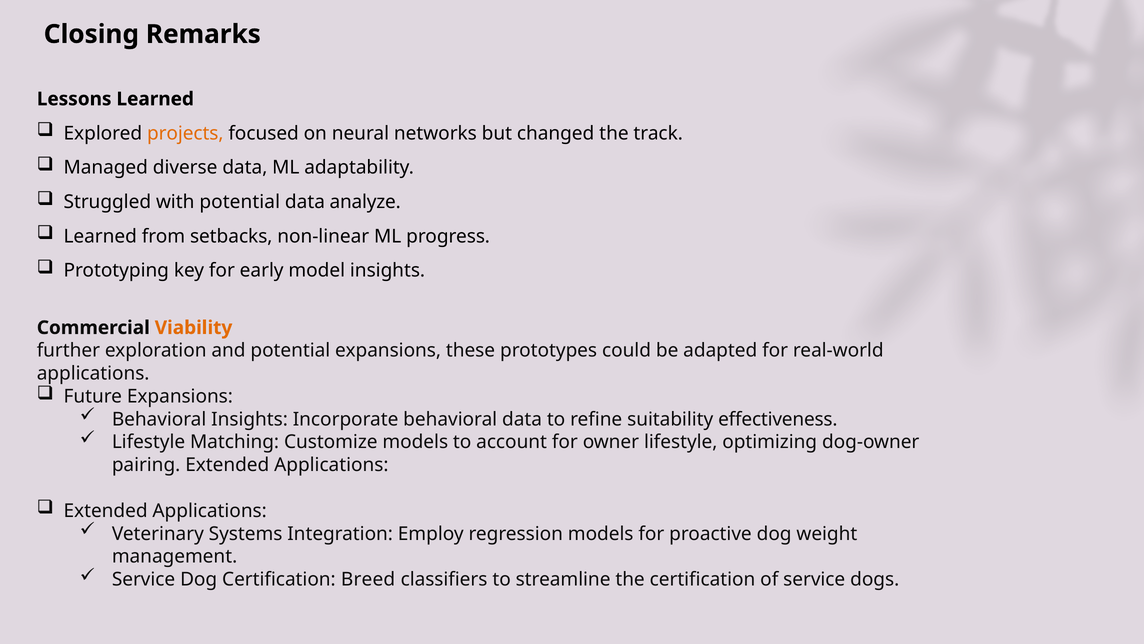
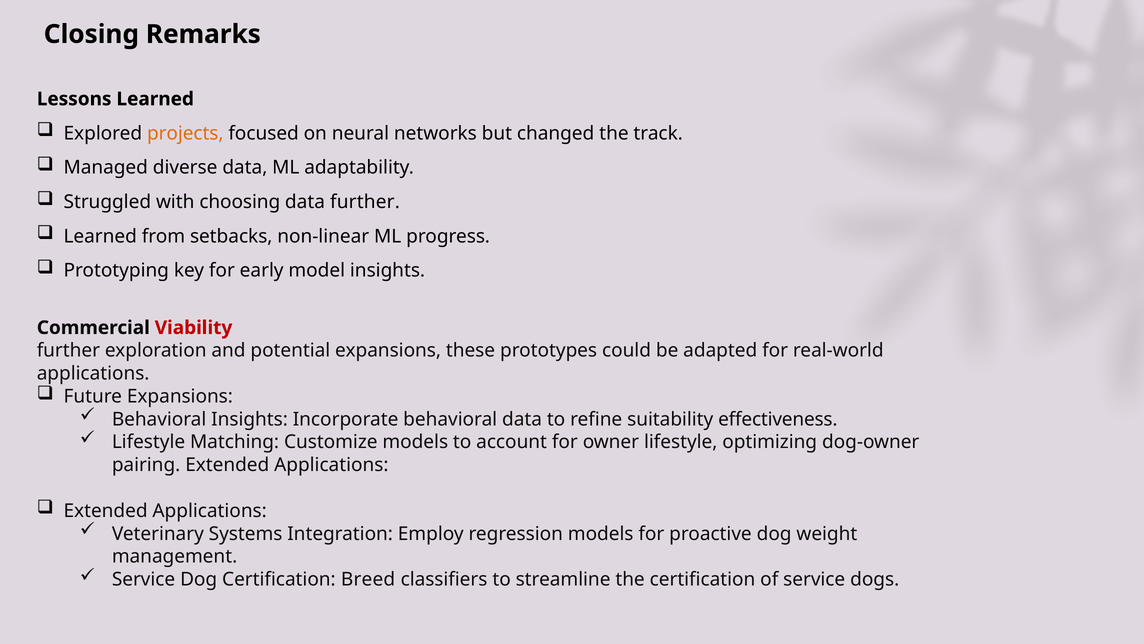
with potential: potential -> choosing (240, 202)
data analyze: analyze -> further (365, 202)
Viability colour: orange -> red (194, 327)
